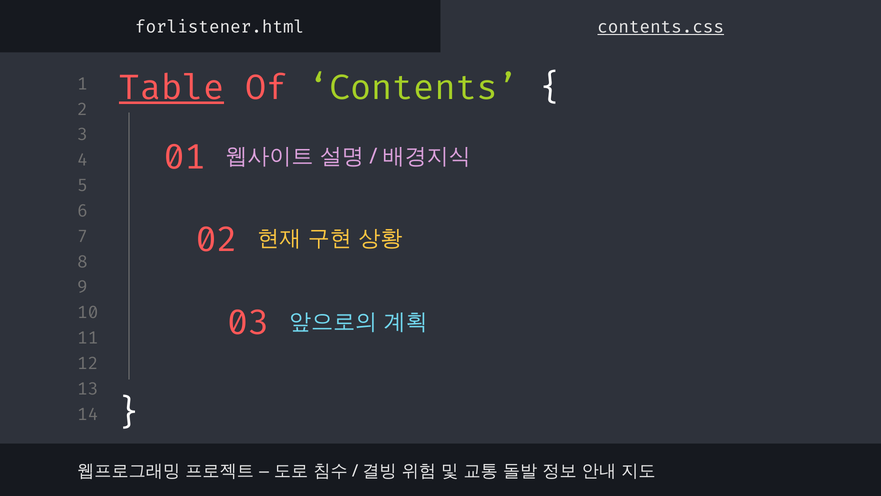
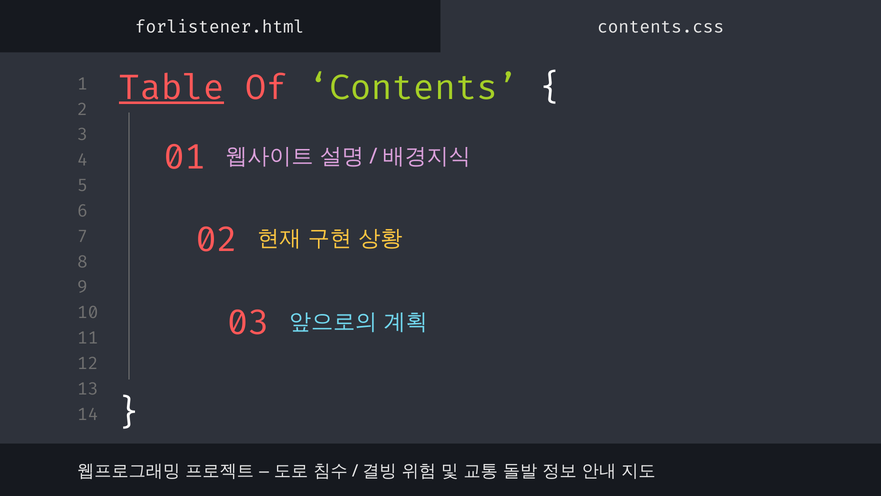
contents.css underline: present -> none (661, 27)
